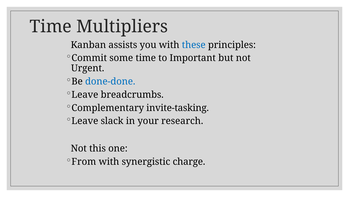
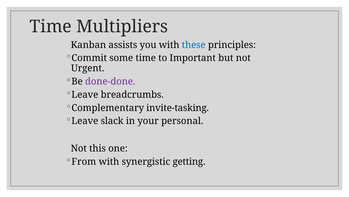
done-done colour: blue -> purple (110, 81)
research: research -> personal (182, 121)
charge: charge -> getting (189, 161)
